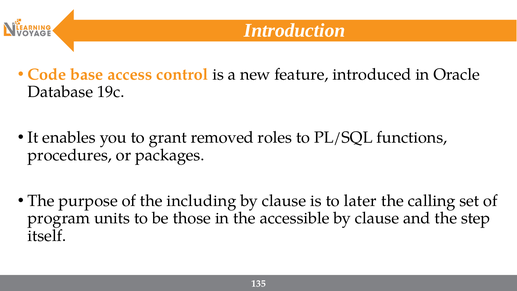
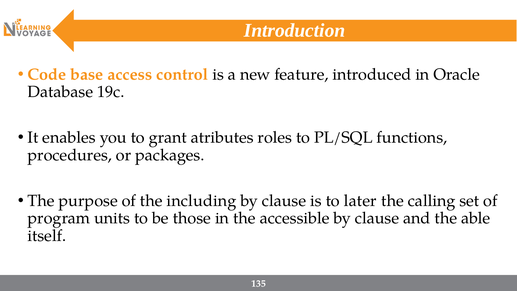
removed: removed -> atributes (222, 137)
step: step -> able (476, 218)
